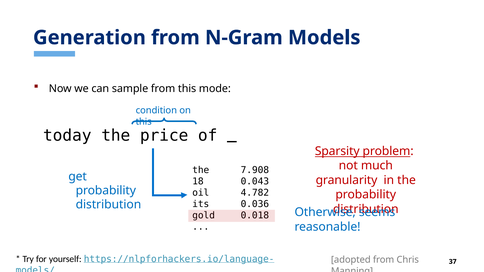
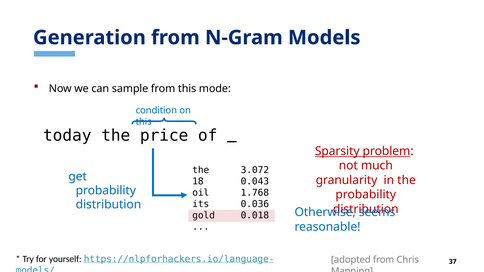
7.908: 7.908 -> 3.072 (255, 170)
4.782: 4.782 -> 1.768 (255, 193)
